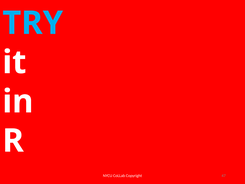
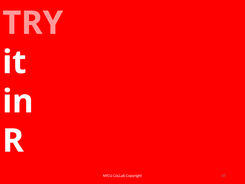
TRY colour: light blue -> pink (33, 23)
